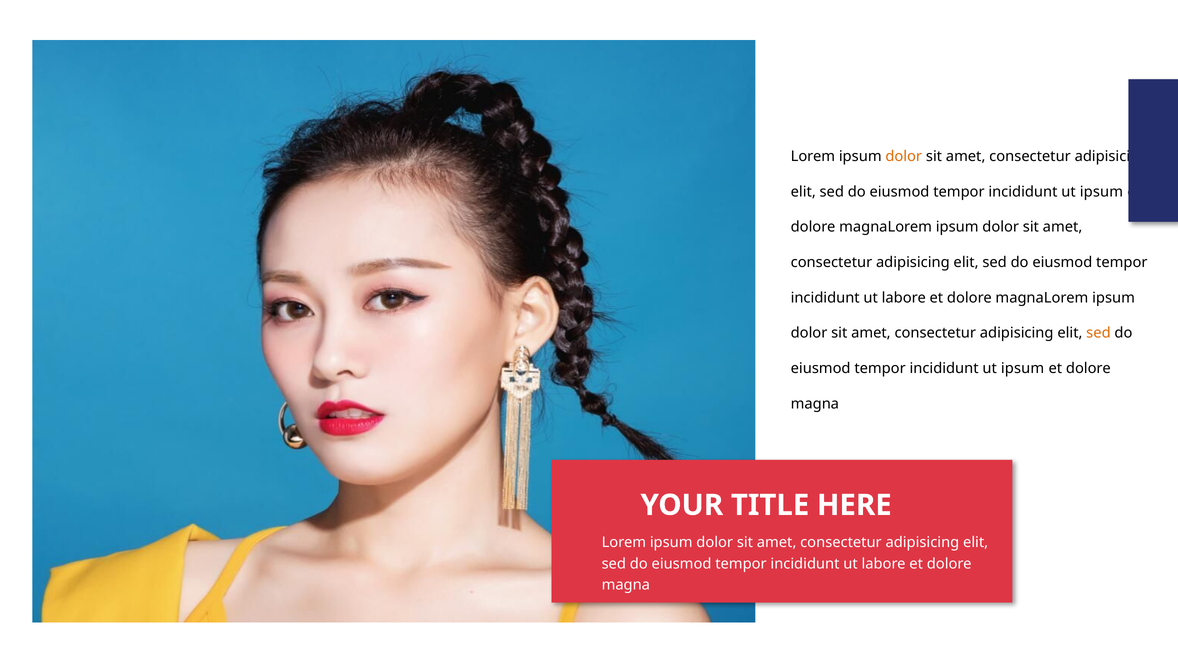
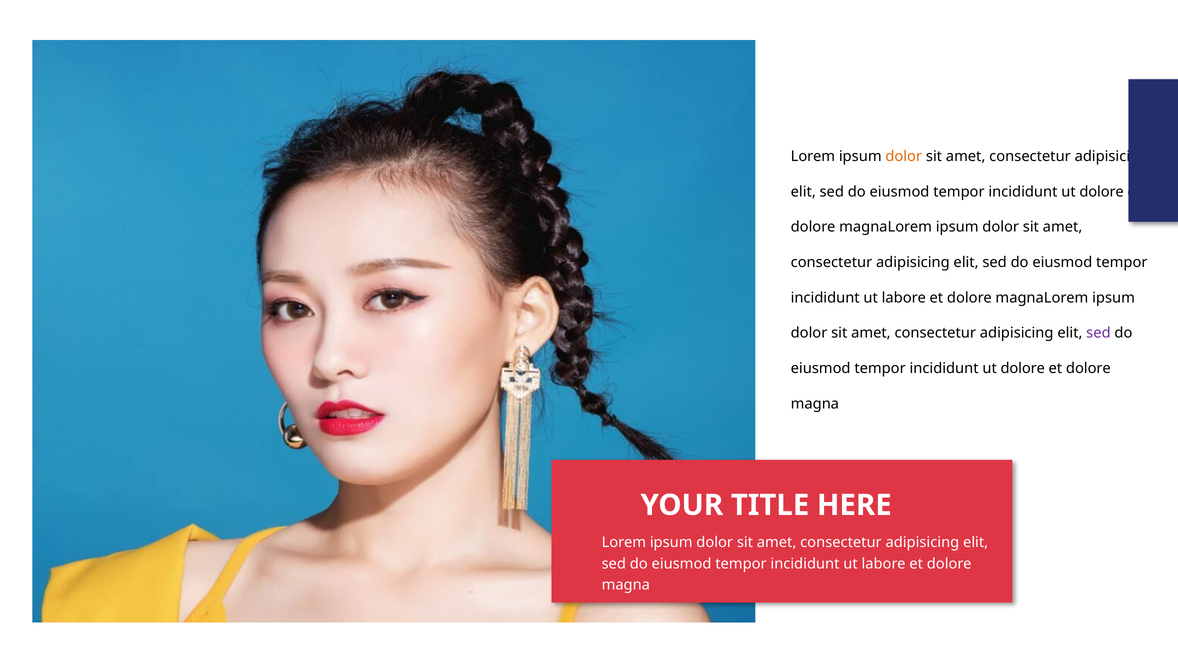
ipsum: ipsum -> dolore (1102, 192)
sed colour: orange -> purple (1098, 333)
ipsum: ipsum -> dolore (1023, 368)
